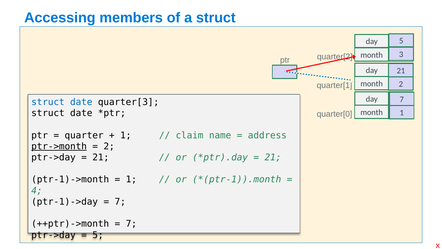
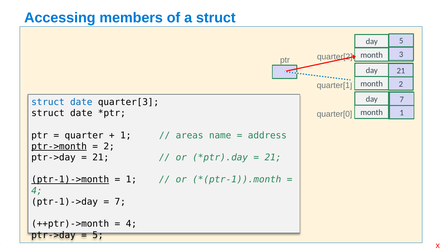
claim: claim -> areas (190, 135)
ptr-1)->month underline: none -> present (70, 179)
7: 7 -> 4 (131, 224)
